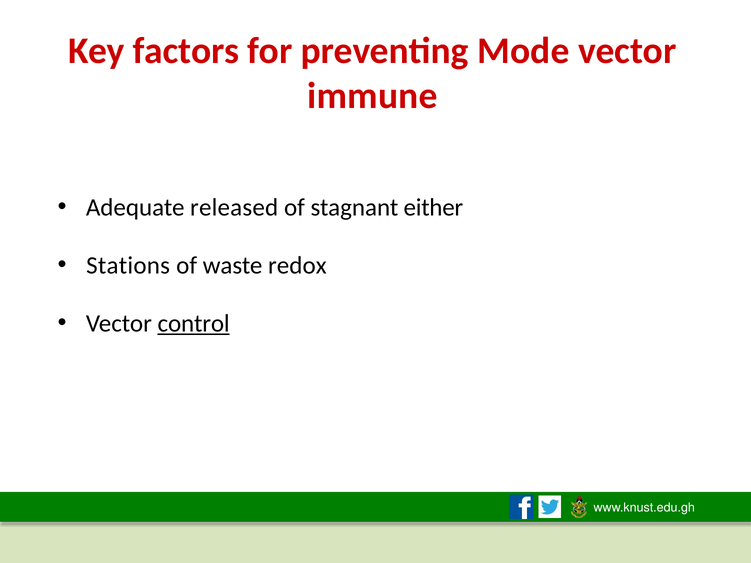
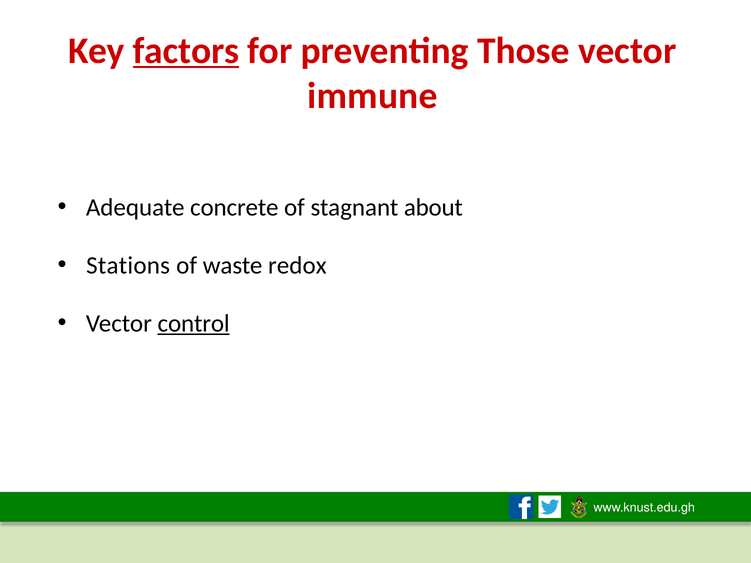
factors underline: none -> present (186, 51)
Mode: Mode -> Those (523, 51)
released: released -> concrete (234, 208)
either: either -> about (433, 208)
